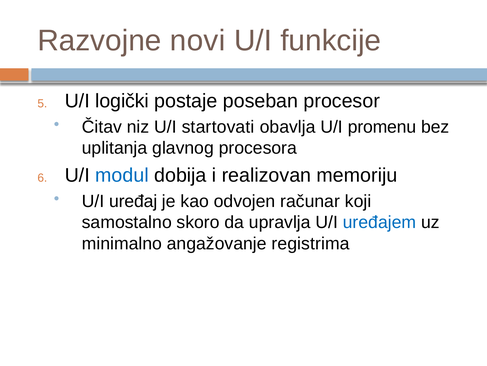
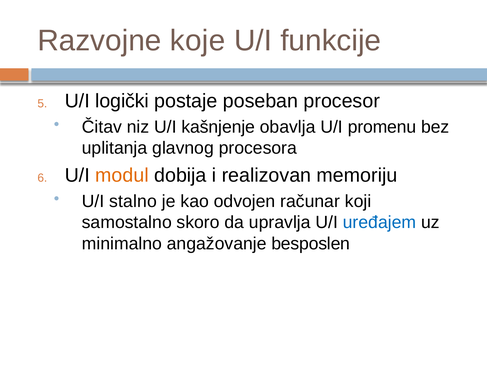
novi: novi -> koje (198, 41)
startovati: startovati -> kašnjenje (218, 127)
modul colour: blue -> orange (122, 175)
uređaj: uređaj -> stalno (133, 201)
registrima: registrima -> besposlen (311, 243)
